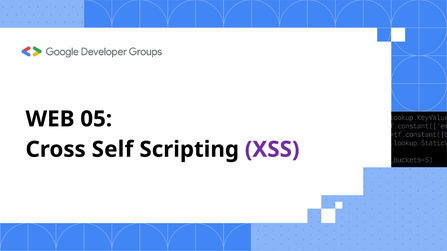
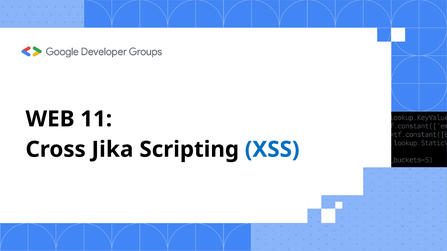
05: 05 -> 11 (96, 119)
Self: Self -> Jika (112, 150)
XSS colour: purple -> blue (272, 150)
